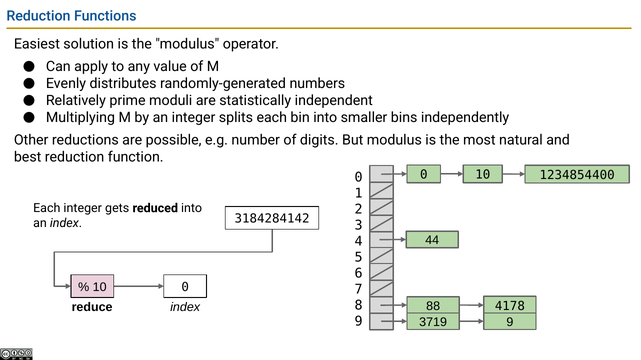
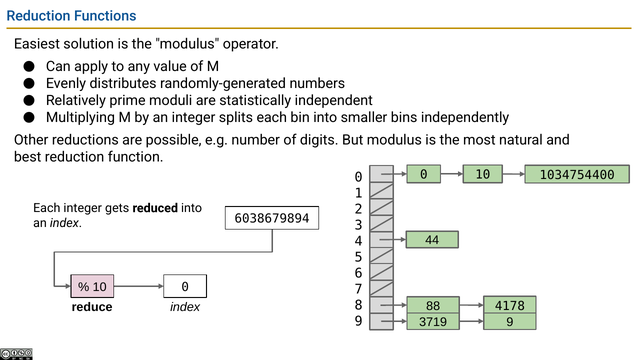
1234854400: 1234854400 -> 1034754400 (577, 175)
3184284142: 3184284142 -> 6038679894 (272, 219)
